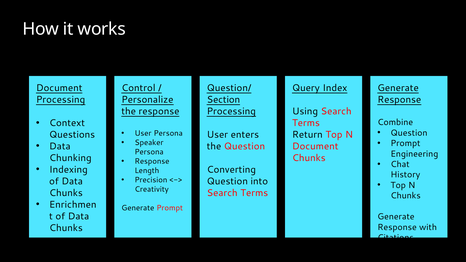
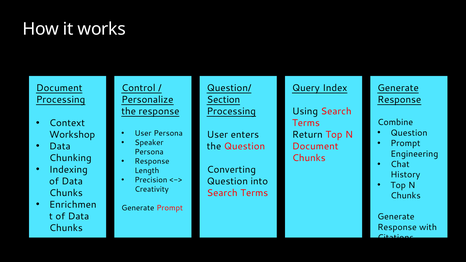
Questions: Questions -> Workshop (72, 135)
